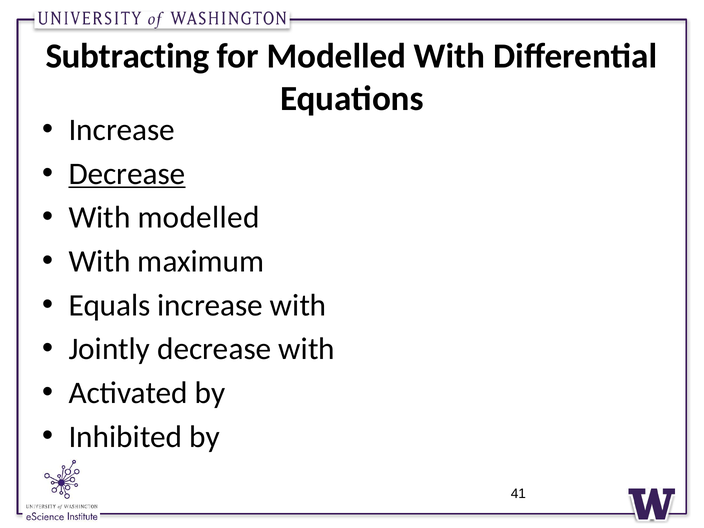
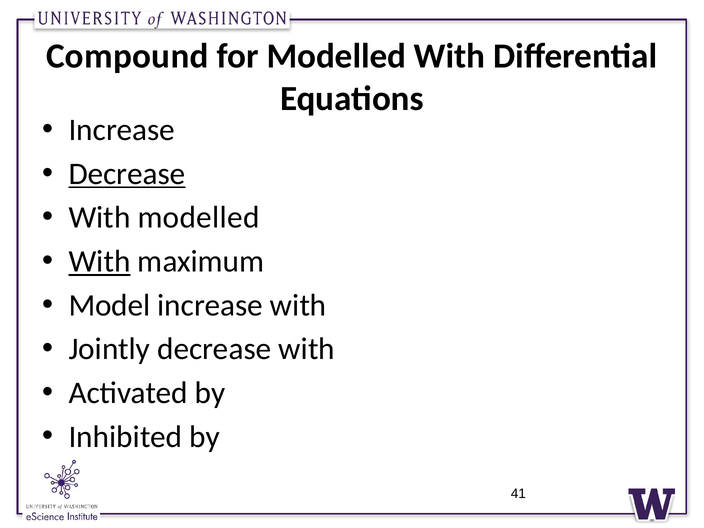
Subtracting: Subtracting -> Compound (127, 56)
With underline: none -> present (99, 261)
Equals: Equals -> Model (109, 305)
